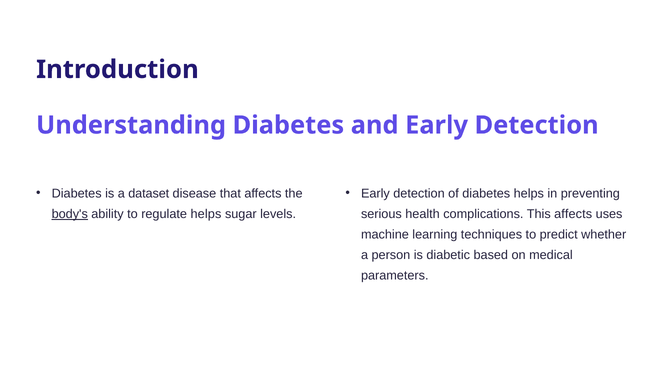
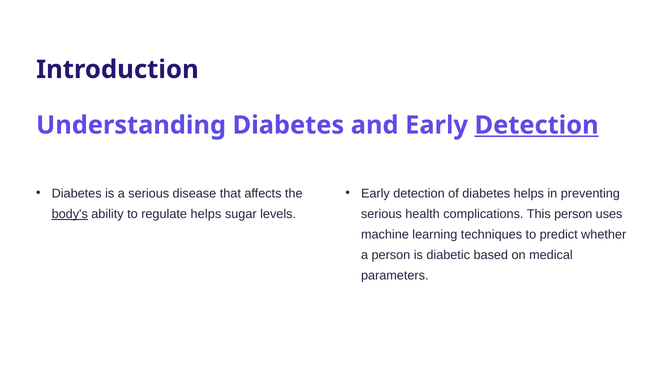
Detection underline: none -> present (537, 125)
a dataset: dataset -> serious (149, 194)
This affects: affects -> person (573, 214)
